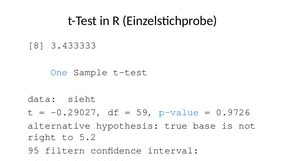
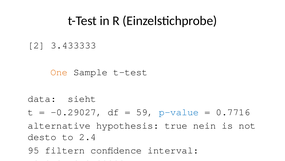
8: 8 -> 2 (36, 45)
One colour: blue -> orange (59, 72)
0.9726: 0.9726 -> 0.7716 (233, 112)
base: base -> nein (205, 125)
right: right -> desto (42, 136)
5.2: 5.2 -> 2.4 (88, 136)
